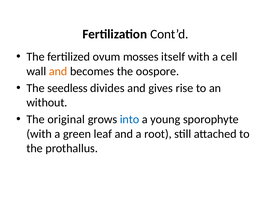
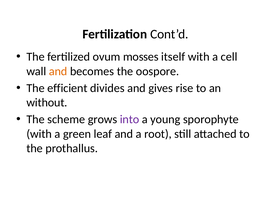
seedless: seedless -> efficient (67, 88)
original: original -> scheme (66, 120)
into colour: blue -> purple (130, 120)
